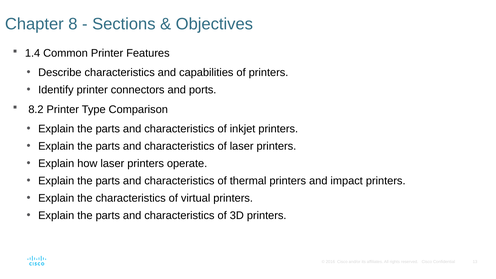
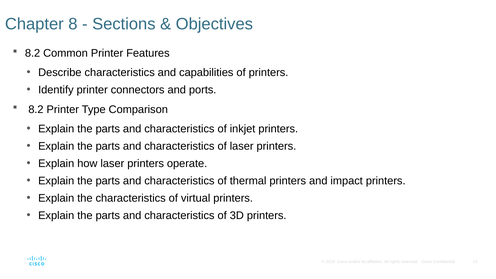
1.4: 1.4 -> 8.2 (33, 53)
